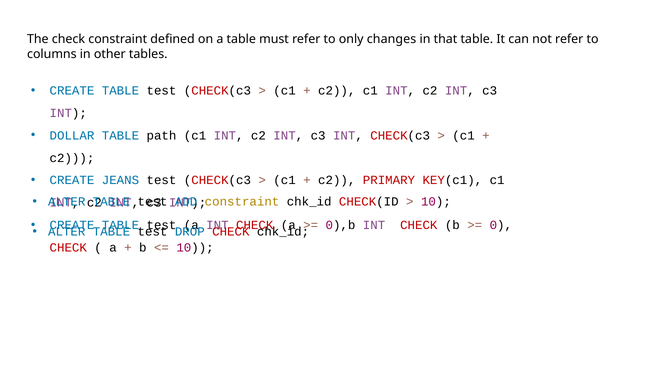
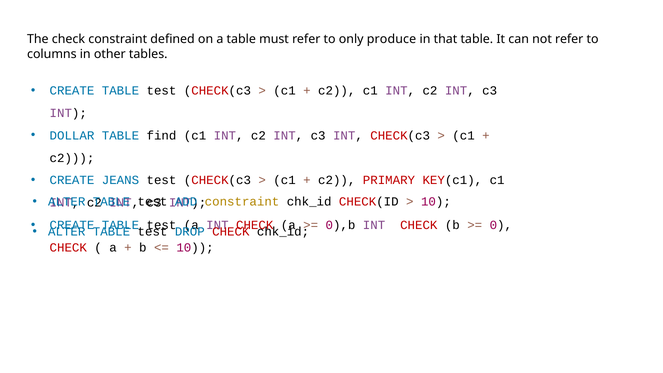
changes: changes -> produce (392, 39)
path: path -> find (161, 136)
